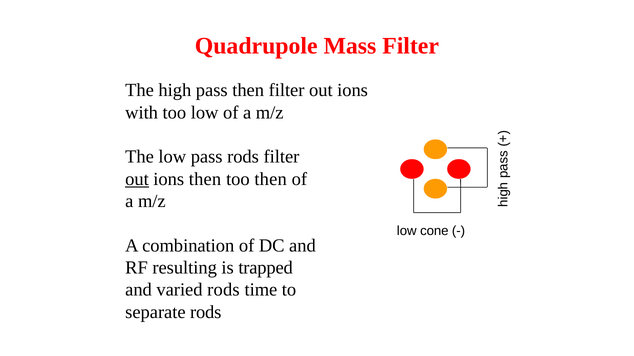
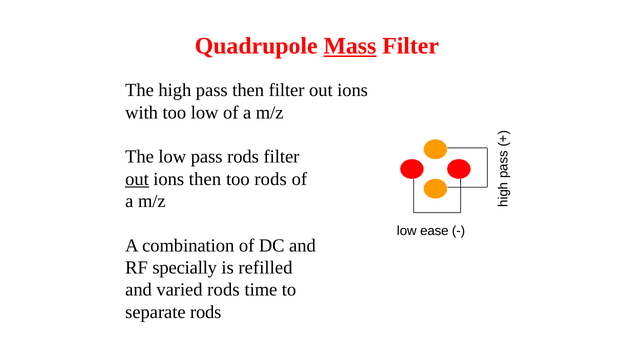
Mass underline: none -> present (350, 46)
too then: then -> rods (271, 179)
cone: cone -> ease (434, 231)
resulting: resulting -> specially (185, 268)
trapped: trapped -> refilled (265, 268)
